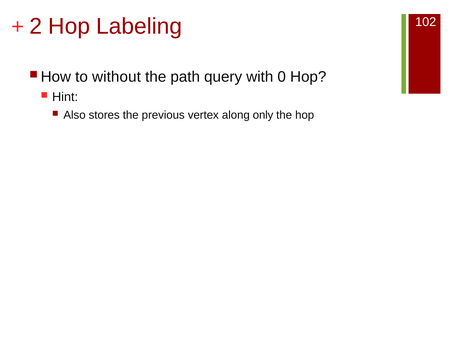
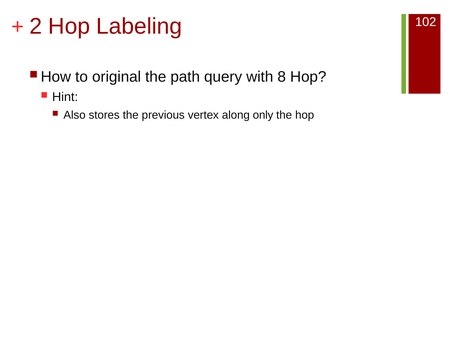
without: without -> original (117, 77)
0: 0 -> 8 (282, 77)
